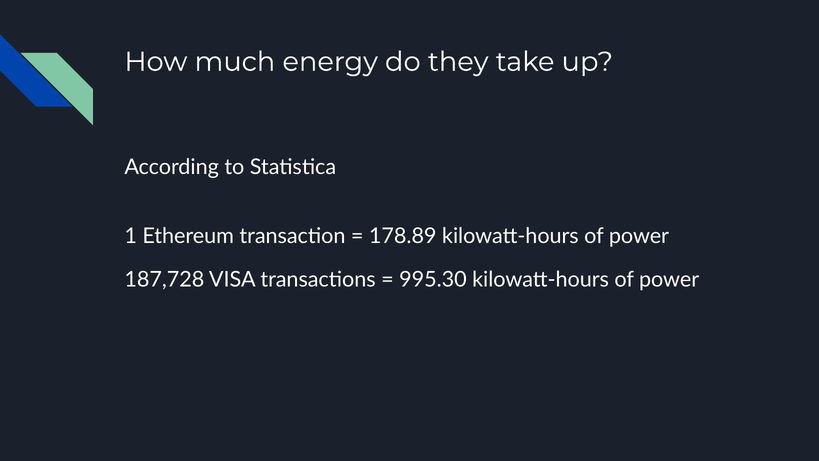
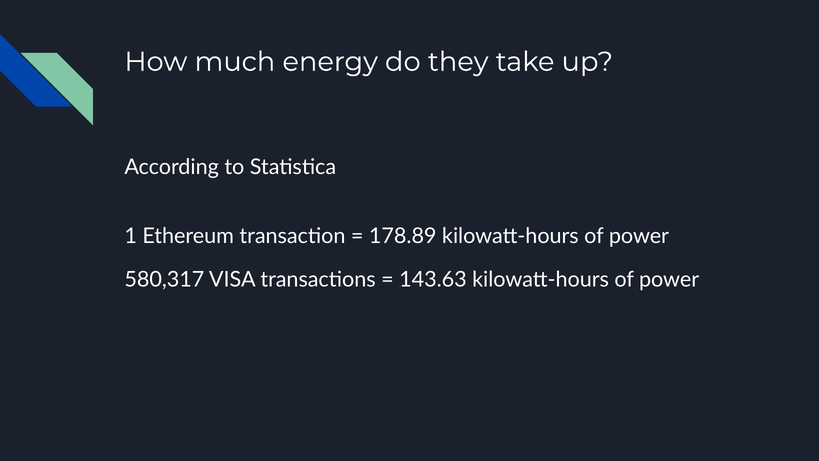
187,728: 187,728 -> 580,317 (164, 280)
995.30: 995.30 -> 143.63 (433, 280)
